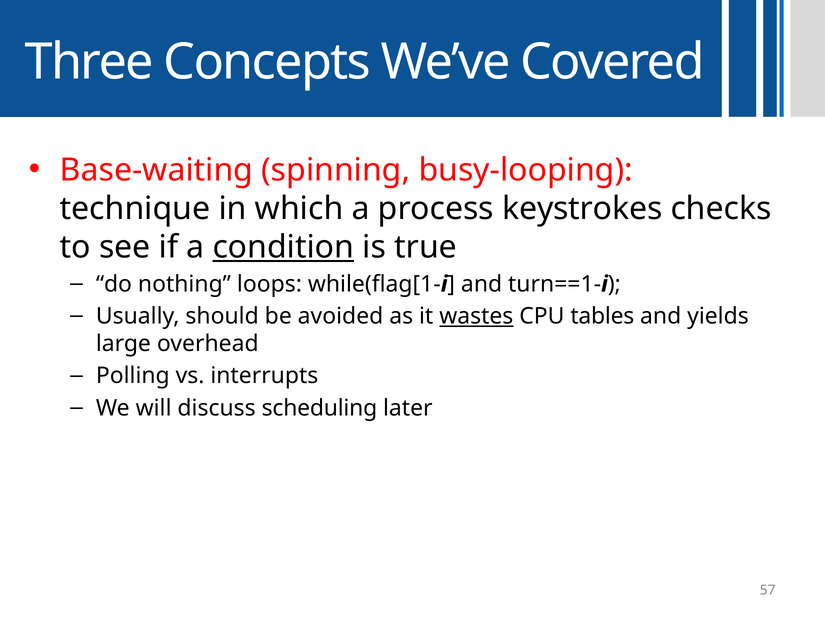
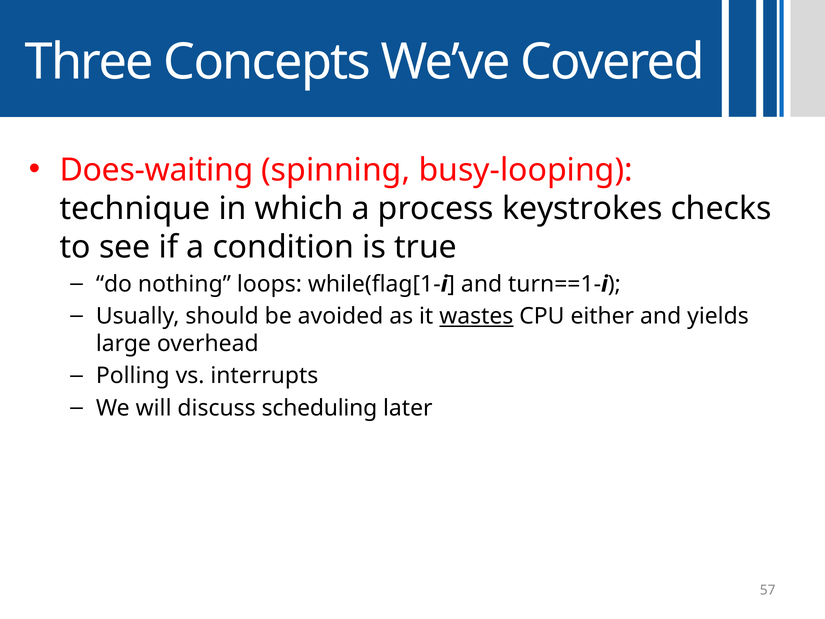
Base-waiting: Base-waiting -> Does-waiting (157, 170)
condition underline: present -> none (283, 247)
tables: tables -> either (602, 316)
